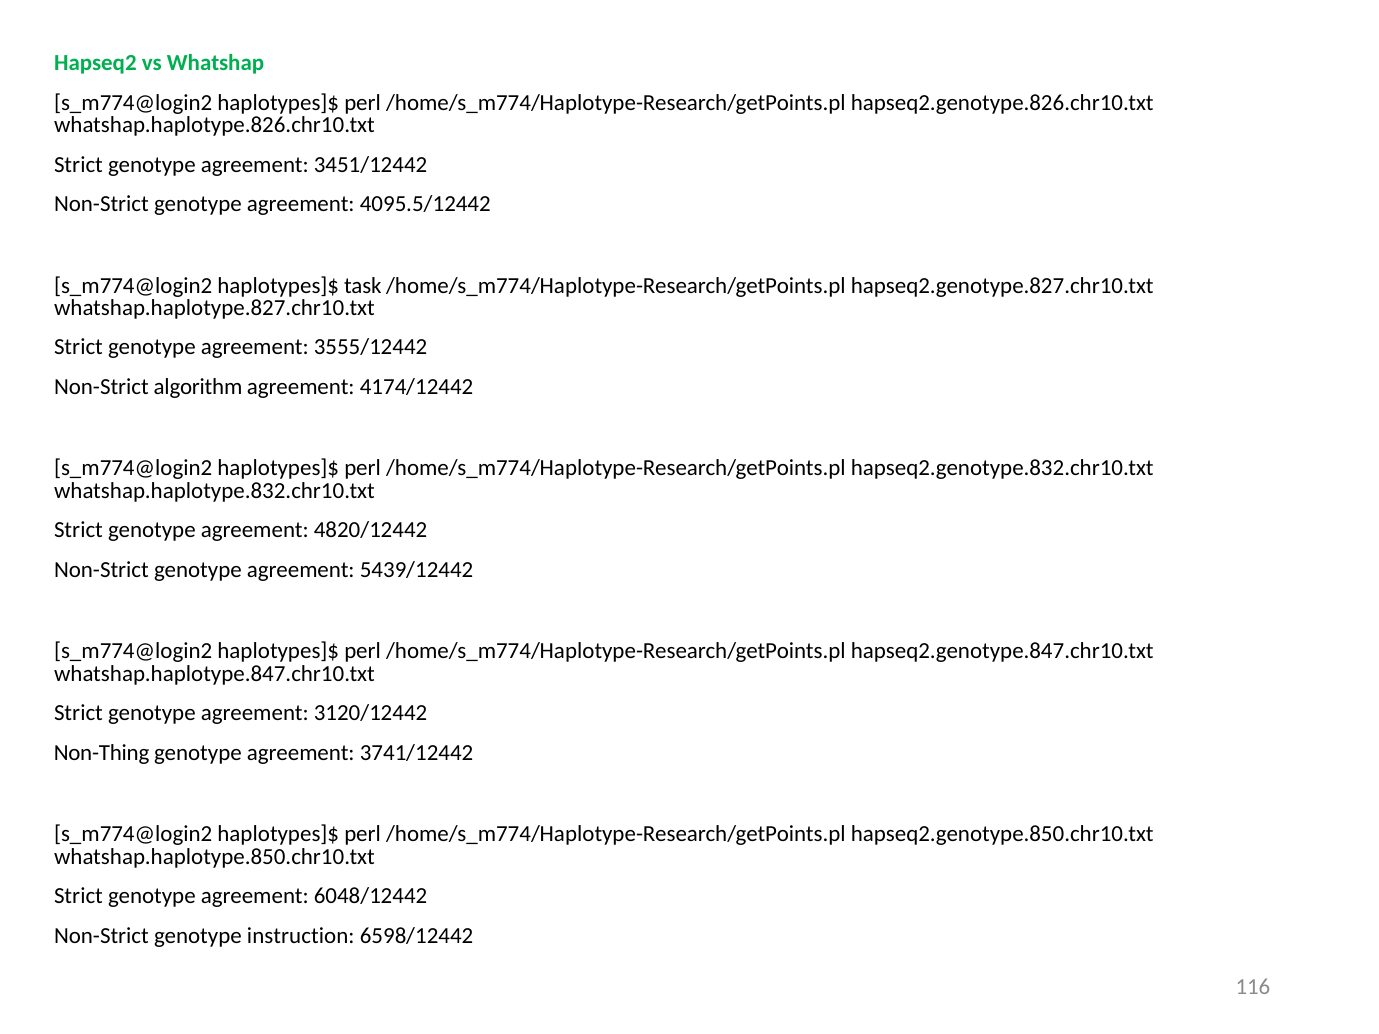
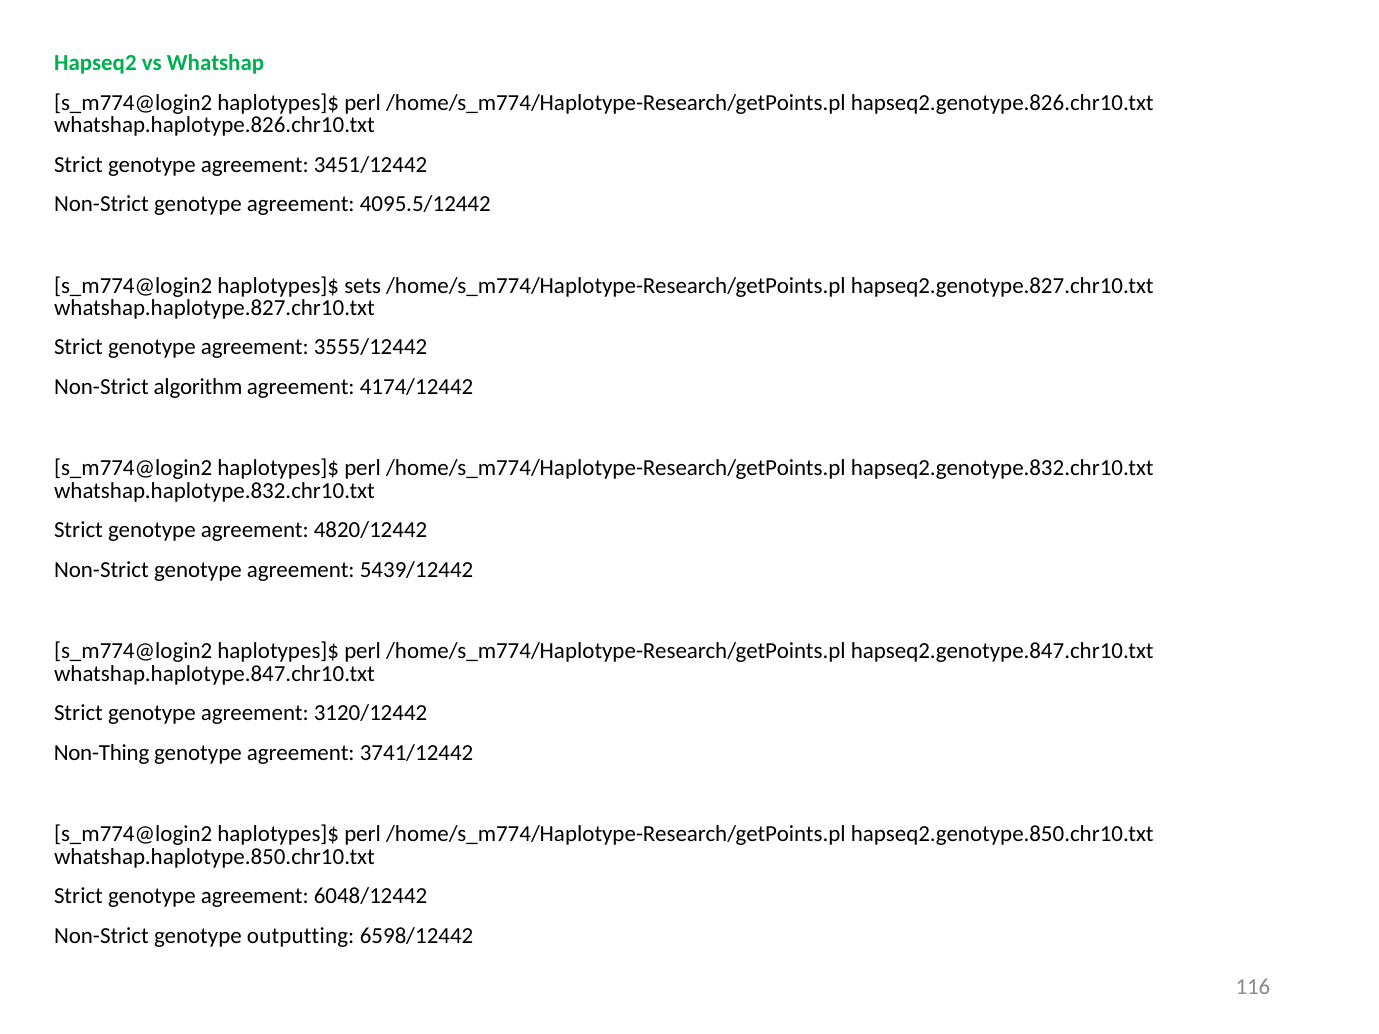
task: task -> sets (363, 286)
instruction: instruction -> outputting (301, 936)
